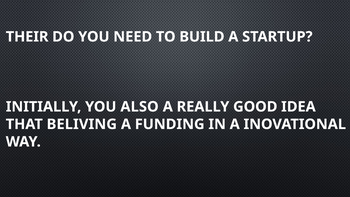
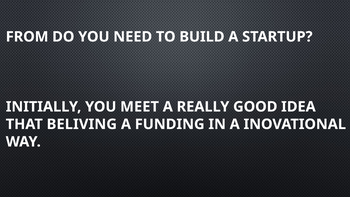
THEIR: THEIR -> FROM (27, 37)
ALSO: ALSO -> MEET (140, 107)
